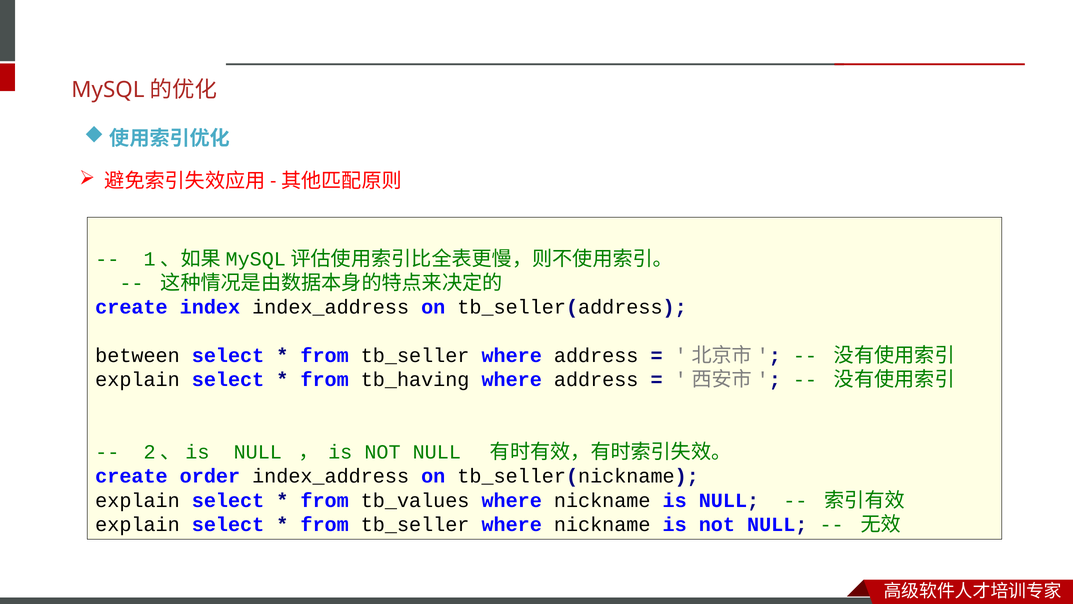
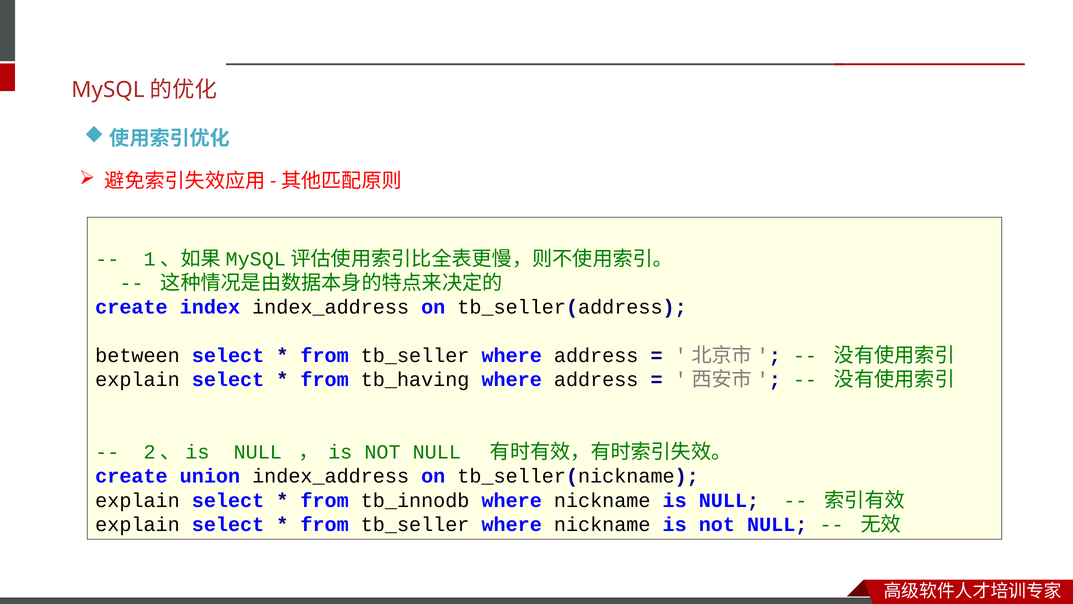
order: order -> union (210, 476)
tb_values: tb_values -> tb_innodb (415, 500)
